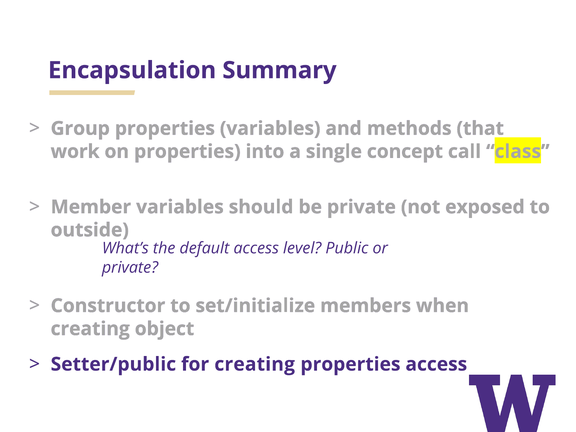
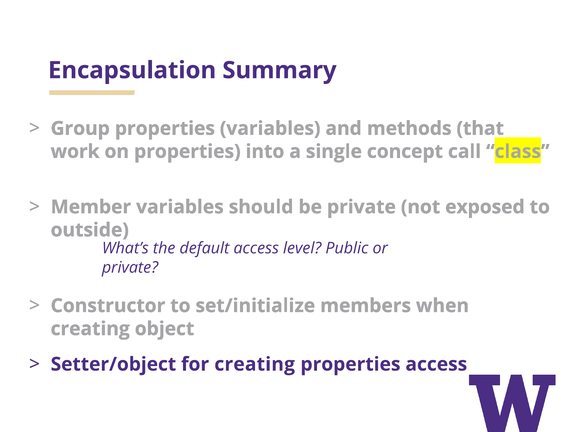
Setter/public: Setter/public -> Setter/object (113, 364)
